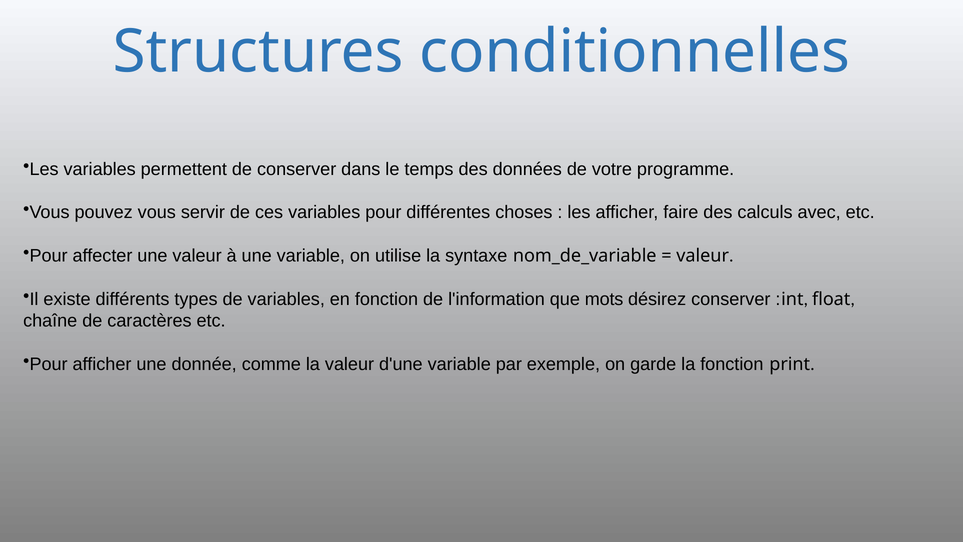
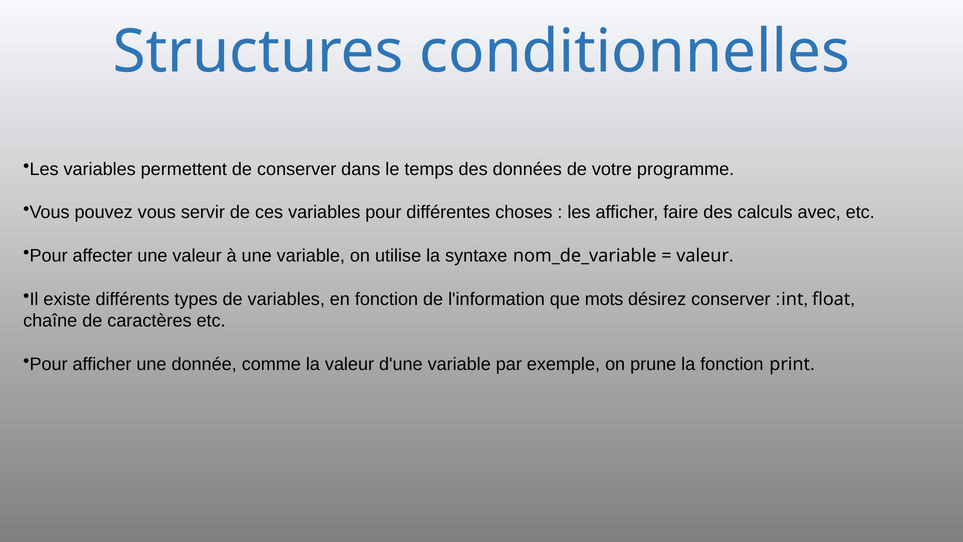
garde: garde -> prune (653, 364)
